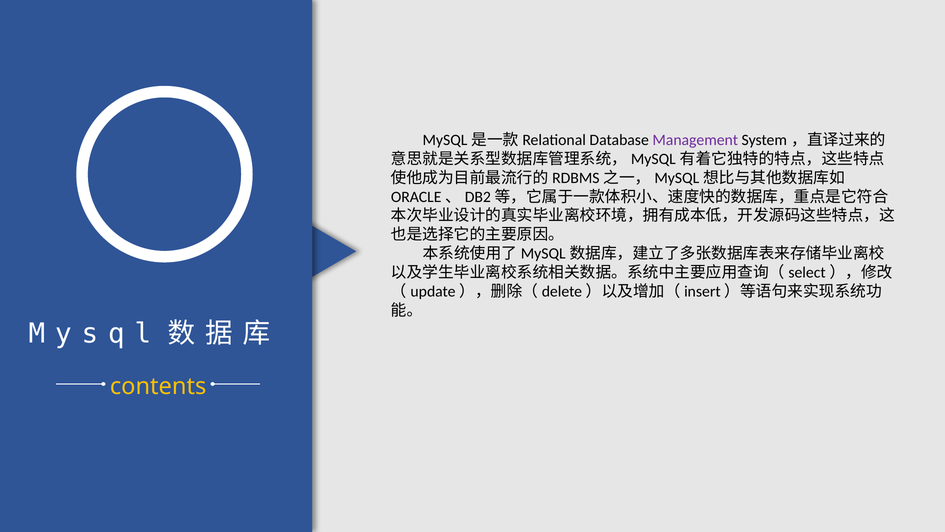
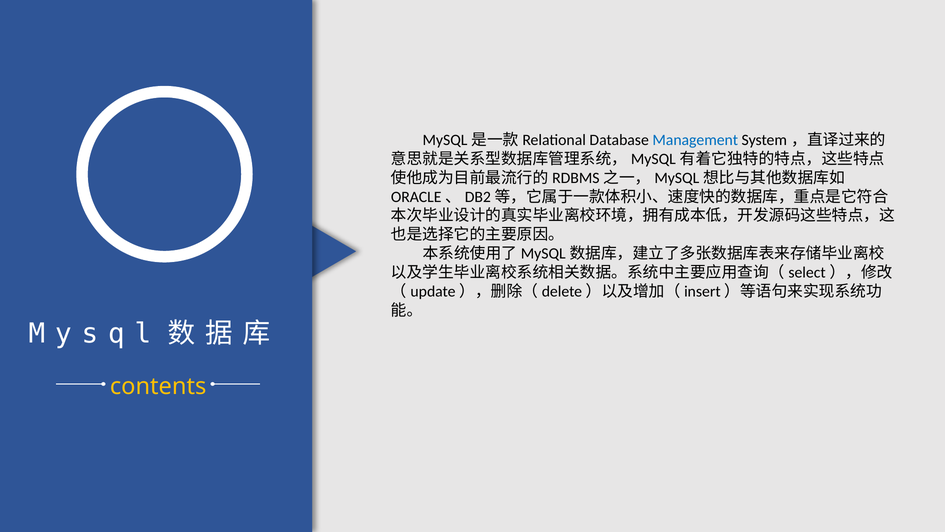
Management colour: purple -> blue (695, 140)
